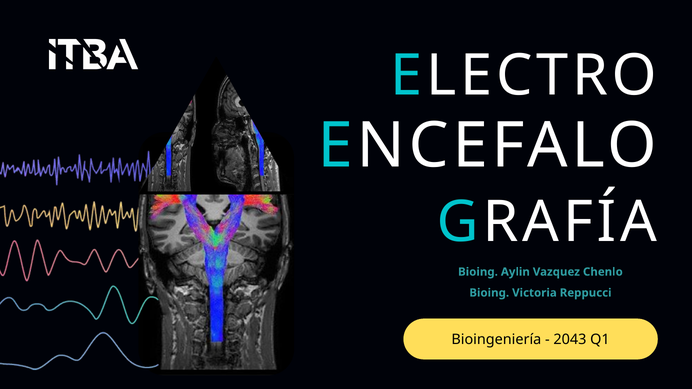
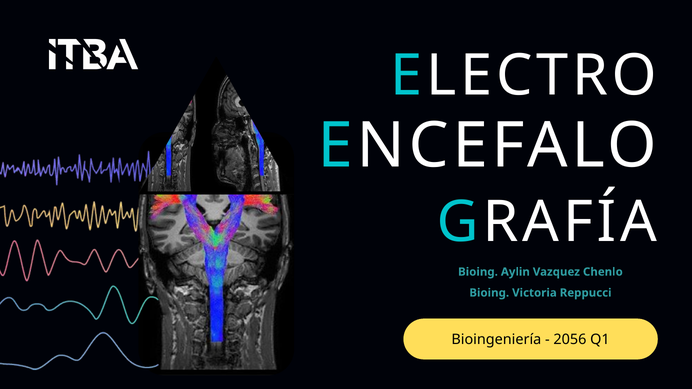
2043: 2043 -> 2056 (570, 340)
